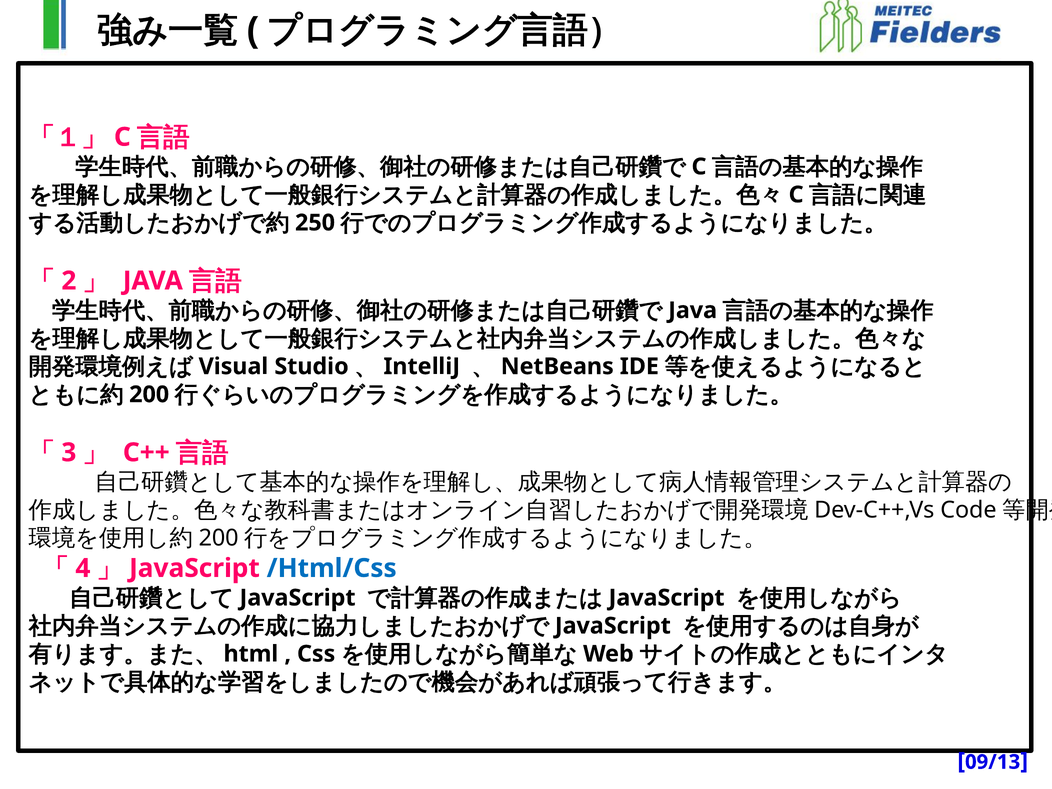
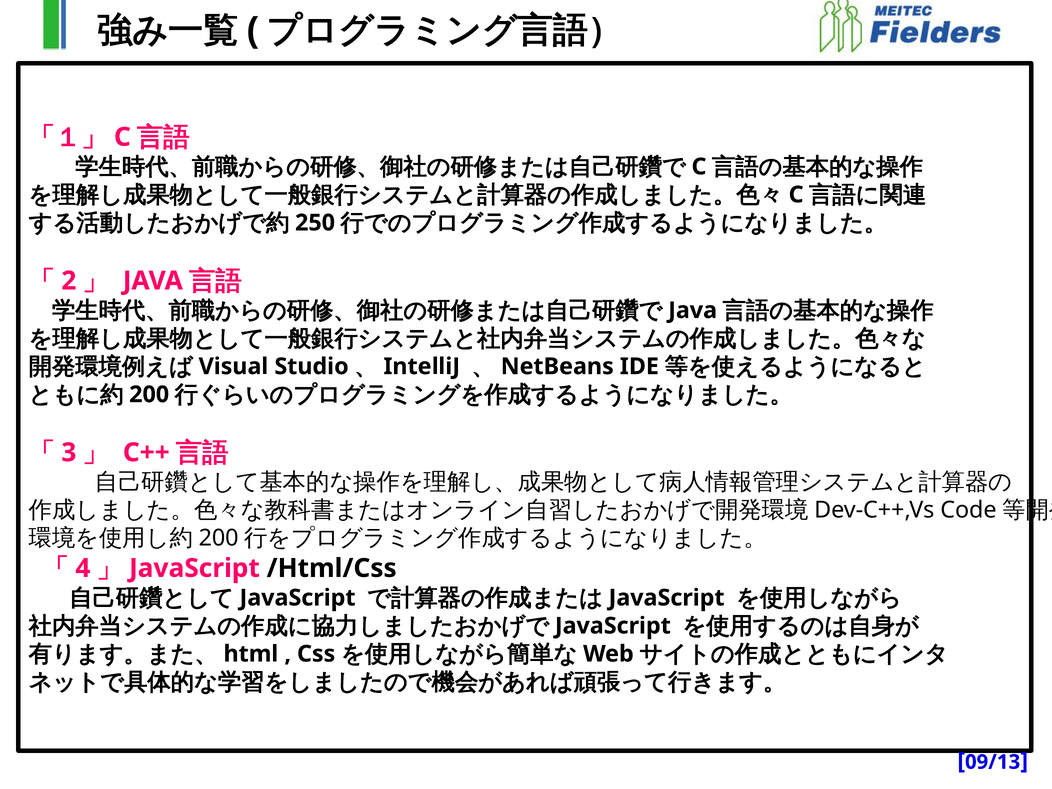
/Html/Css colour: blue -> black (332, 568)
